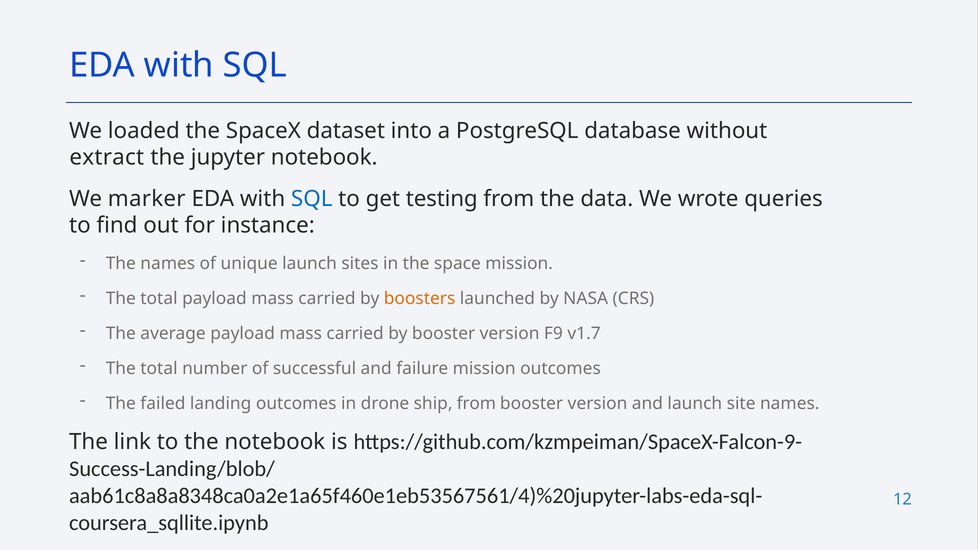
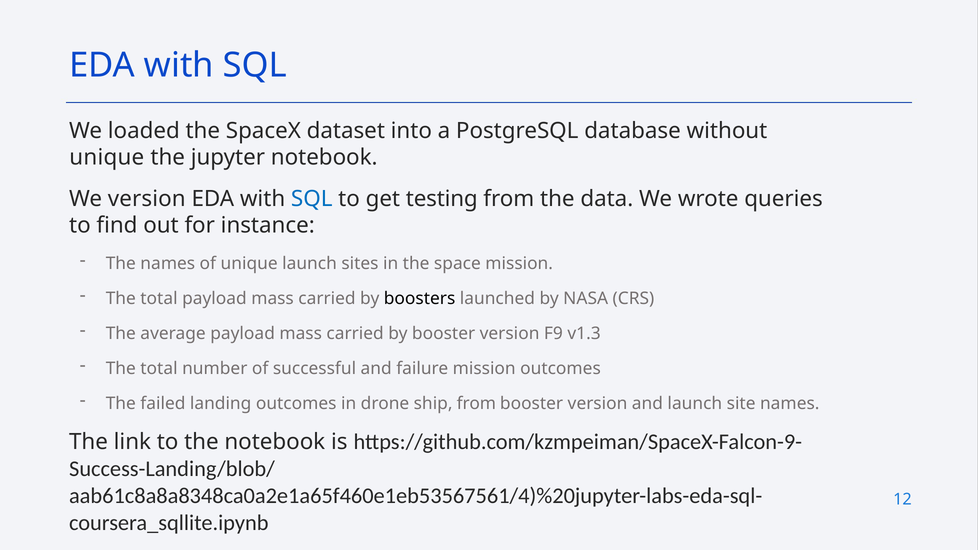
extract: extract -> unique (107, 158)
We marker: marker -> version (147, 199)
boosters colour: orange -> black (420, 298)
v1.7: v1.7 -> v1.3 (584, 334)
